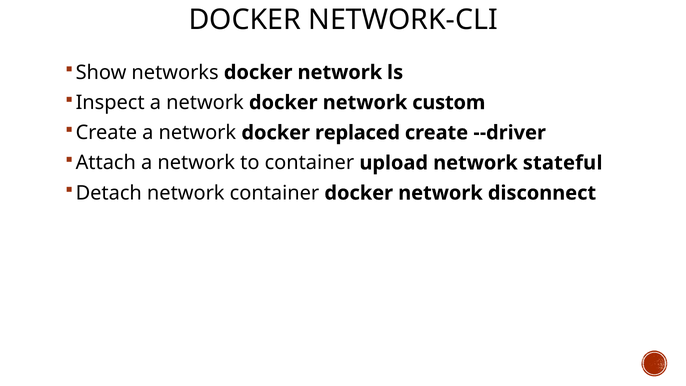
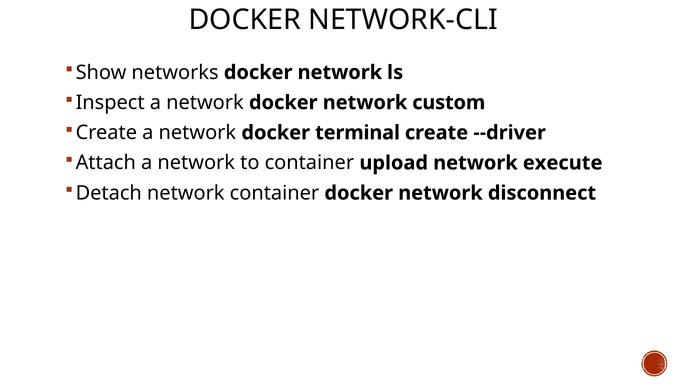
replaced: replaced -> terminal (358, 133)
stateful: stateful -> execute (563, 163)
